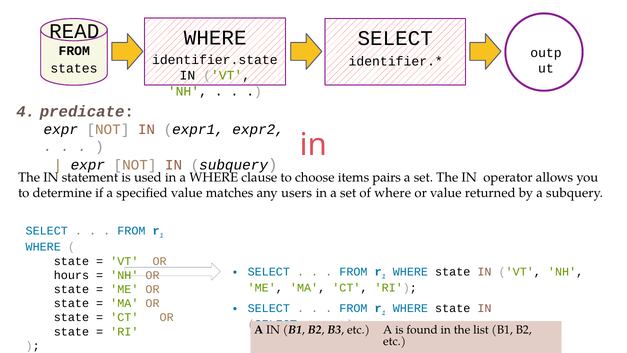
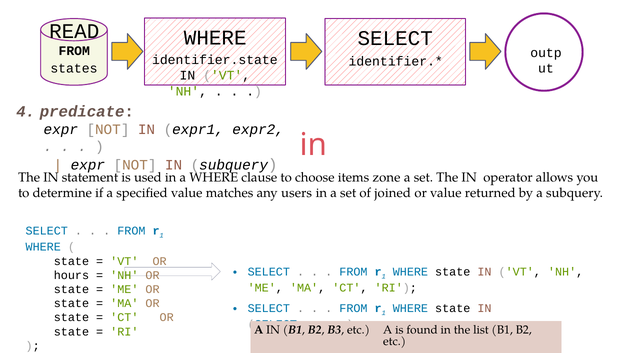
pairs: pairs -> zone (386, 177)
of where: where -> joined (393, 193)
